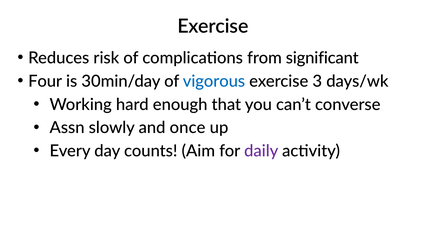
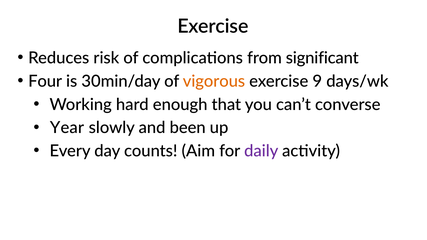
vigorous colour: blue -> orange (214, 81)
3: 3 -> 9 (317, 81)
Assn: Assn -> Year (67, 128)
once: once -> been (188, 128)
